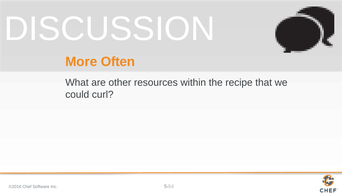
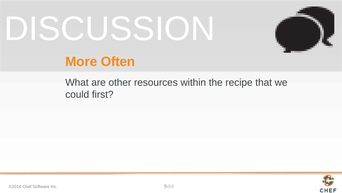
curl: curl -> first (103, 94)
